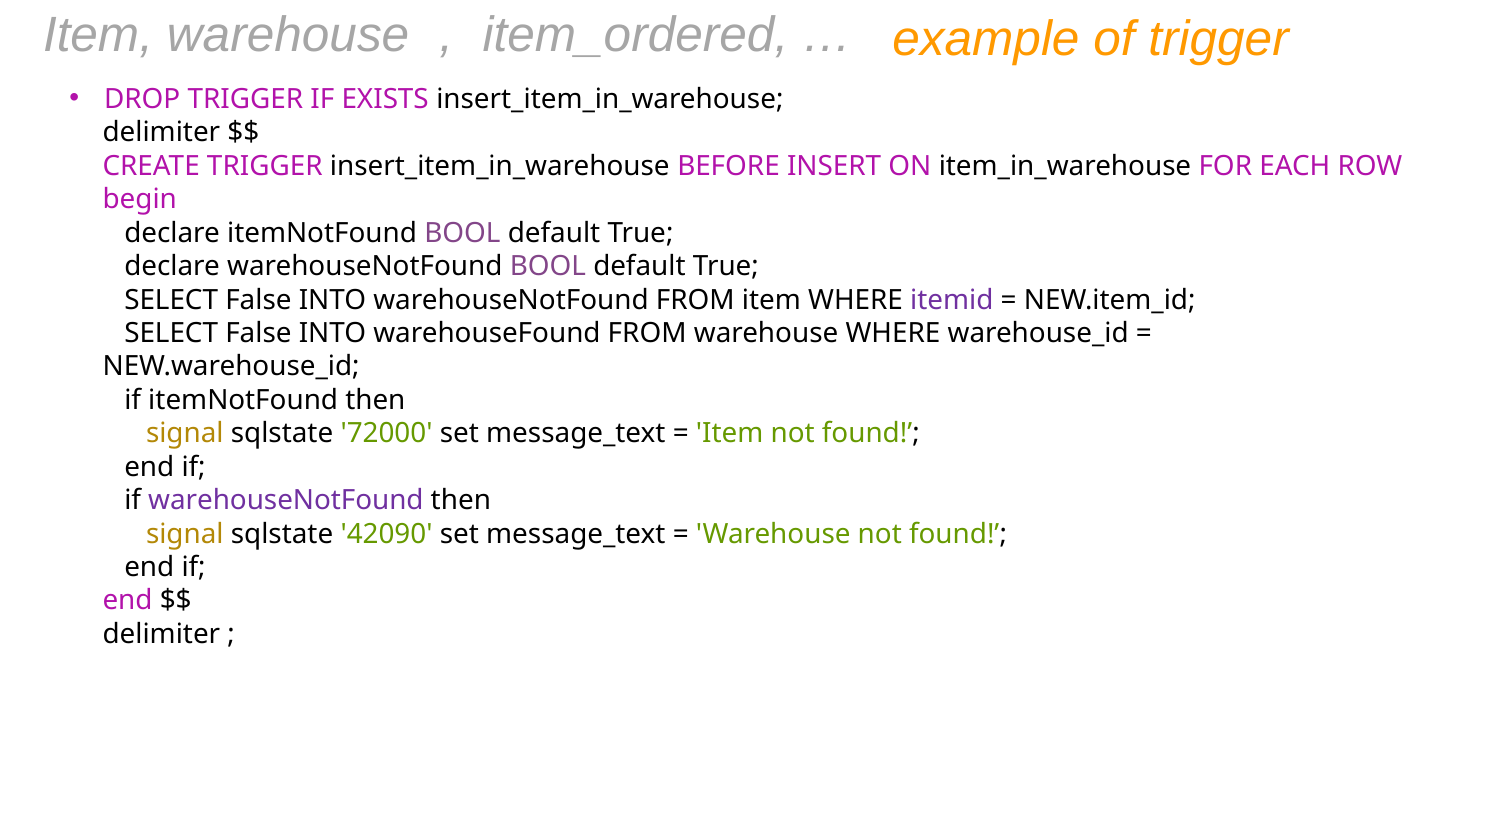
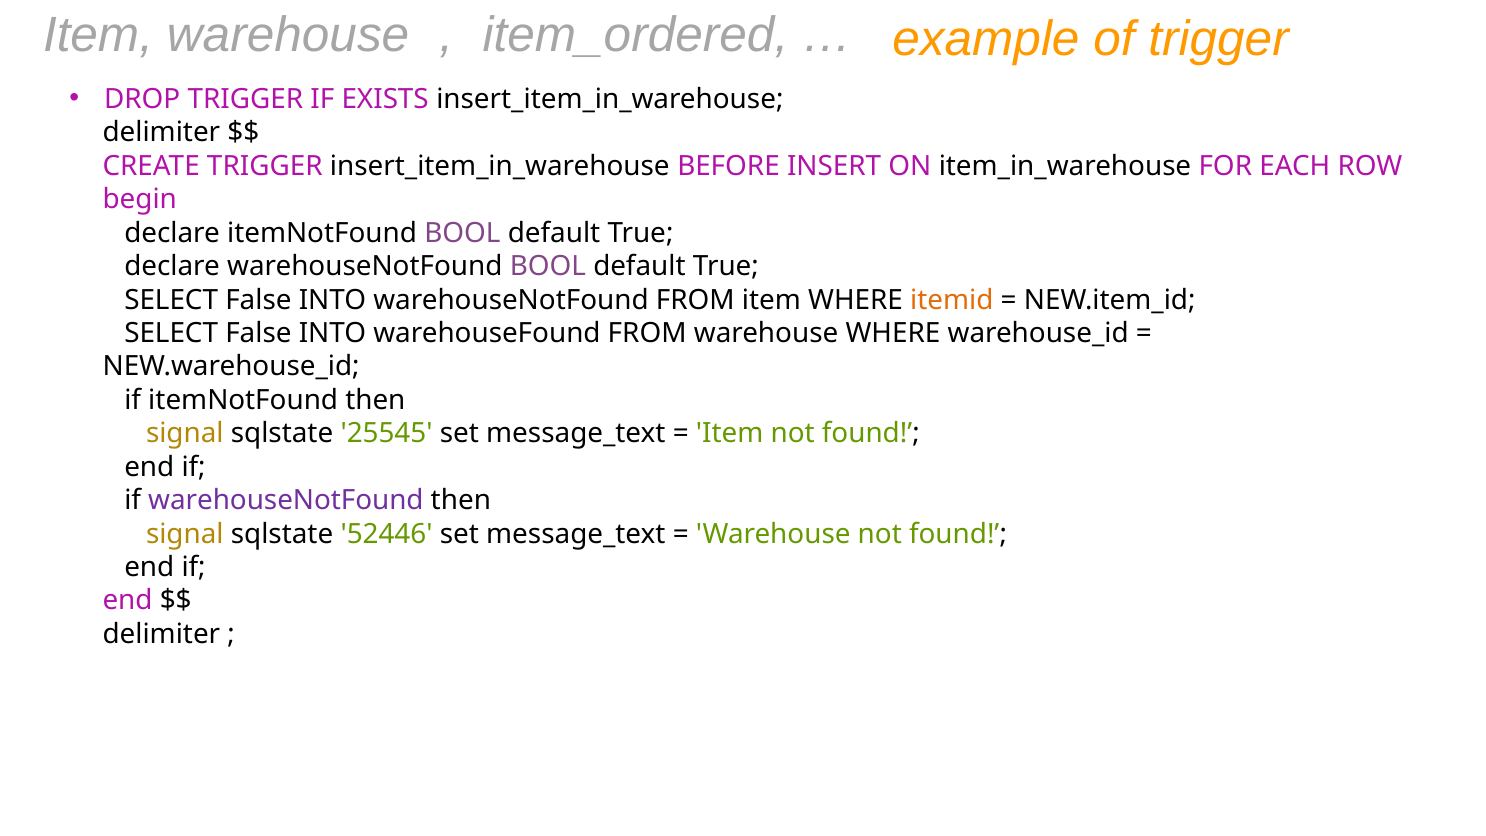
itemid colour: purple -> orange (952, 300)
72000: 72000 -> 25545 (387, 434)
42090: 42090 -> 52446 (387, 534)
